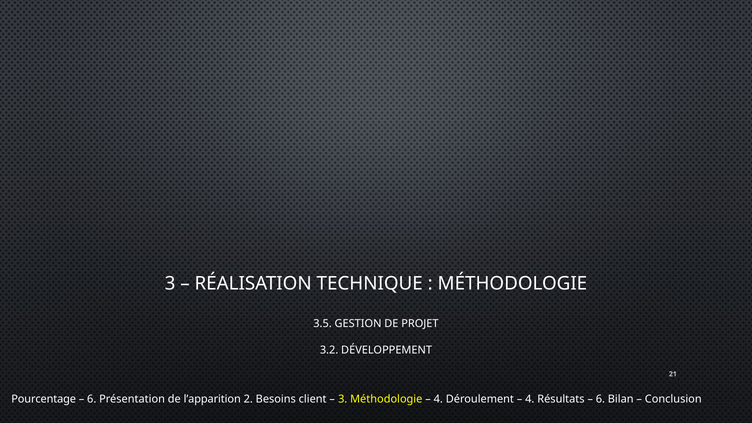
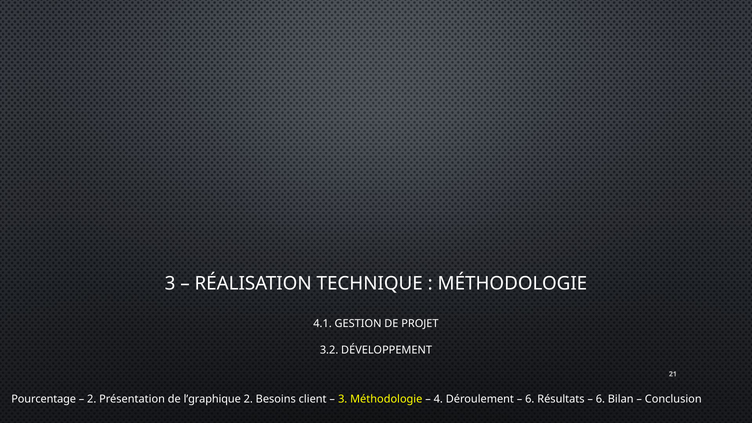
3.5: 3.5 -> 4.1 (323, 324)
6: 6 -> 2 (92, 399)
l’apparition: l’apparition -> l’graphique (212, 399)
4: 4 -> 6 (530, 399)
